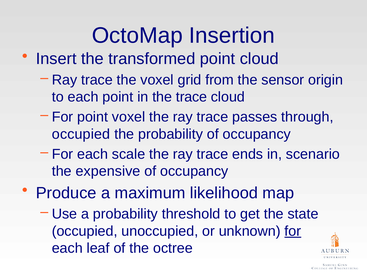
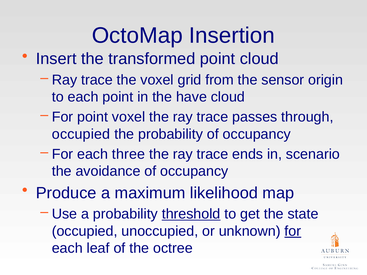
the trace: trace -> have (191, 97)
scale: scale -> three (129, 154)
expensive: expensive -> avoidance (108, 171)
threshold underline: none -> present (191, 214)
